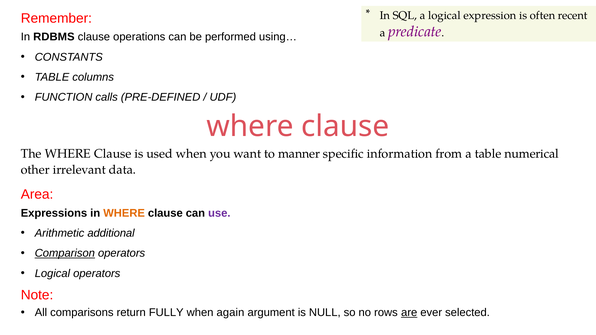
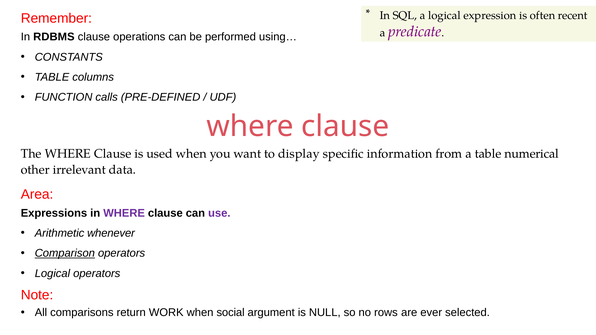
manner: manner -> display (299, 154)
WHERE colour: orange -> purple (124, 213)
additional: additional -> whenever (111, 233)
FULLY: FULLY -> WORK (166, 313)
again: again -> social (231, 313)
are underline: present -> none (409, 313)
